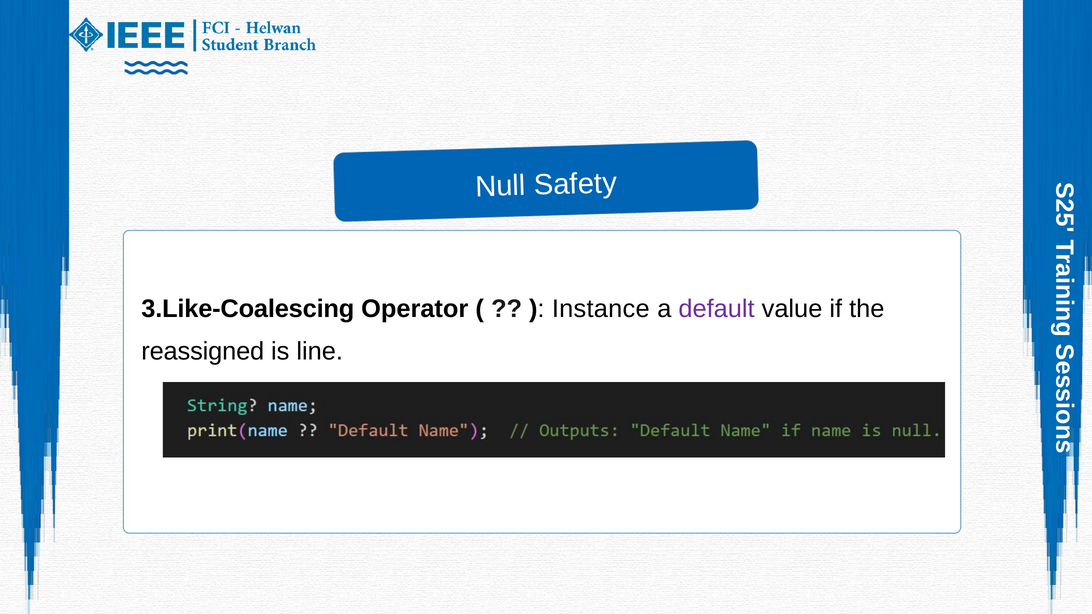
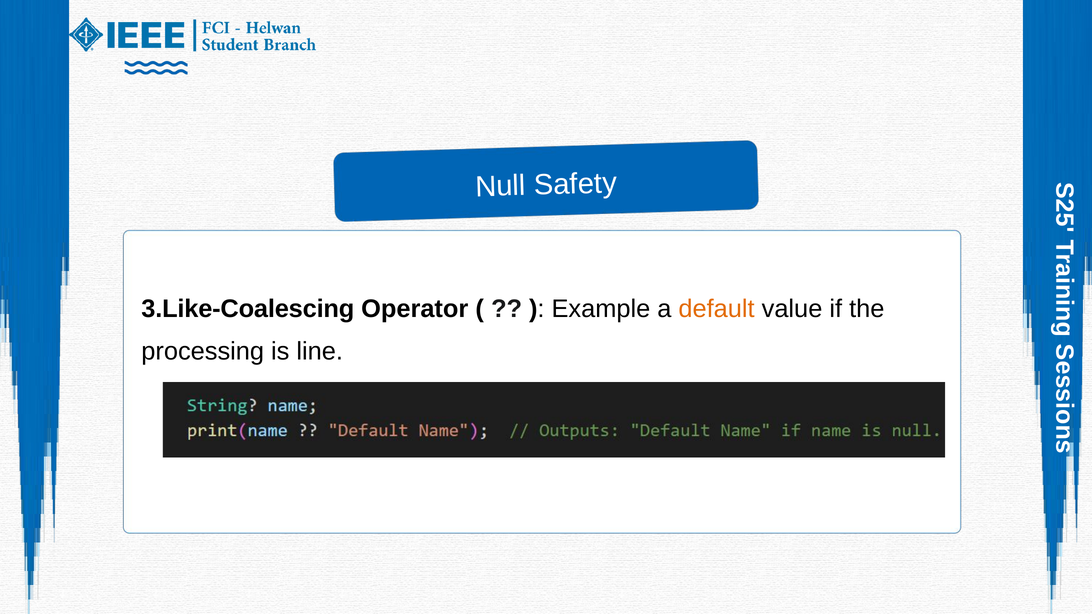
Instance: Instance -> Example (601, 309)
default colour: purple -> orange (717, 309)
reassigned: reassigned -> processing (203, 352)
